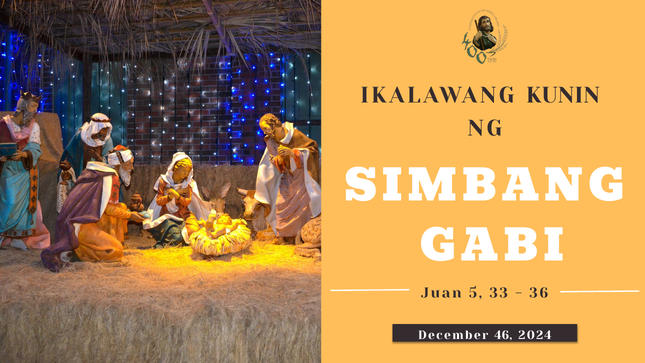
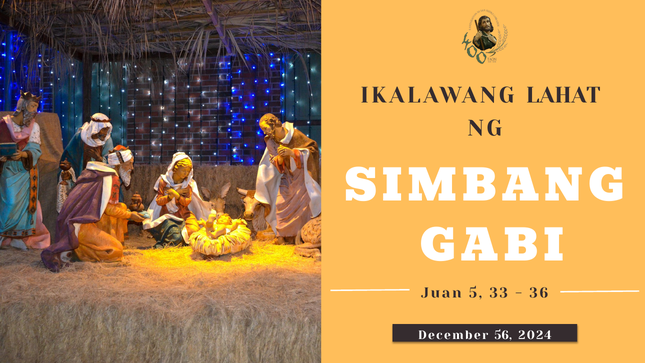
KUNIN: KUNIN -> LAHAT (563, 95)
46: 46 -> 56 (503, 335)
